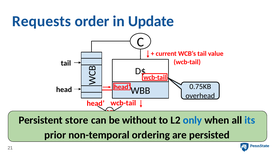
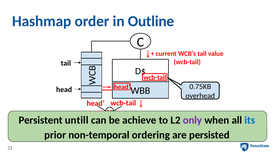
Requests: Requests -> Hashmap (42, 21)
Update: Update -> Outline (151, 21)
store: store -> untill (77, 120)
without: without -> achieve (139, 120)
only colour: blue -> purple (192, 120)
